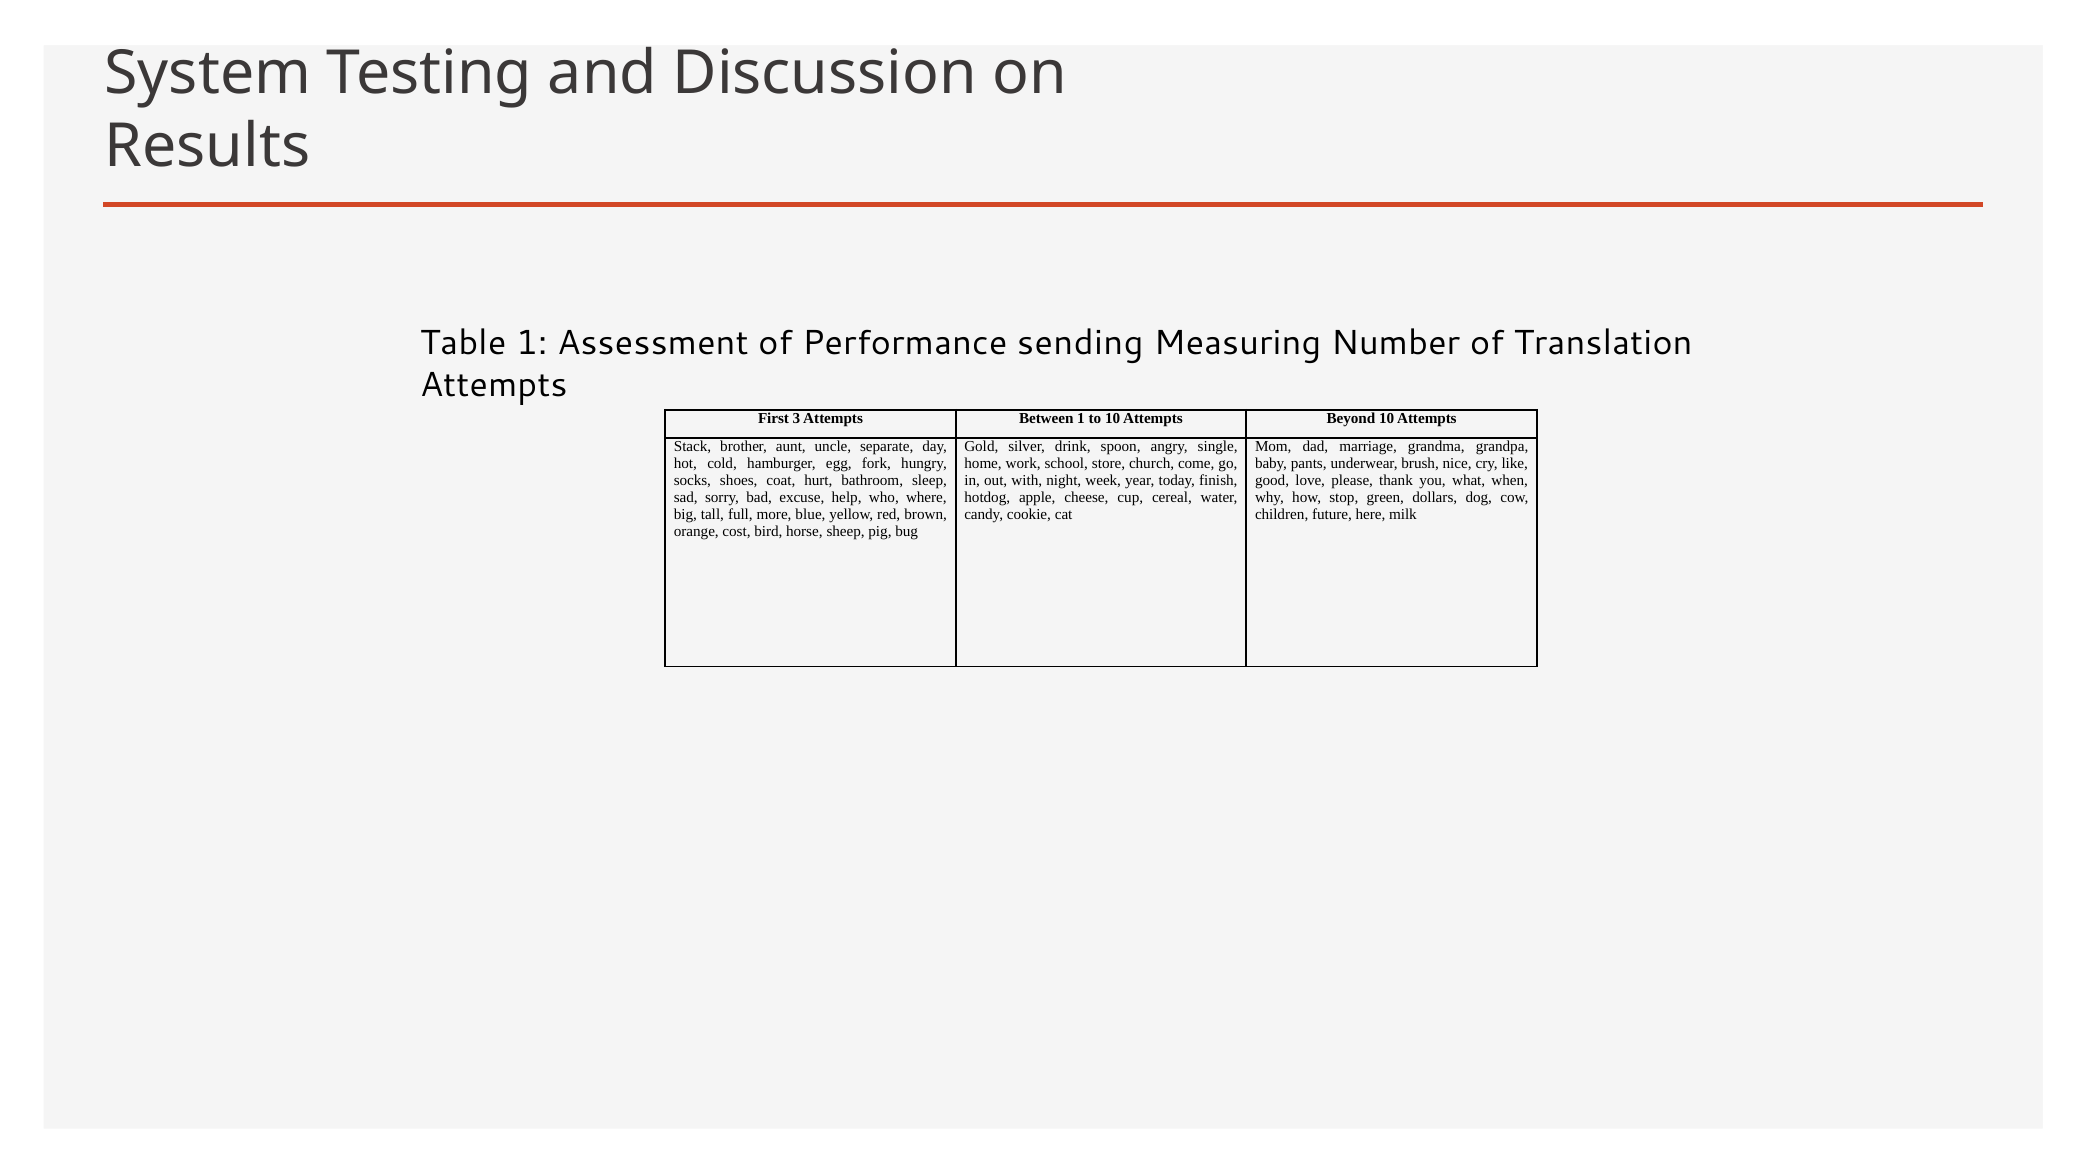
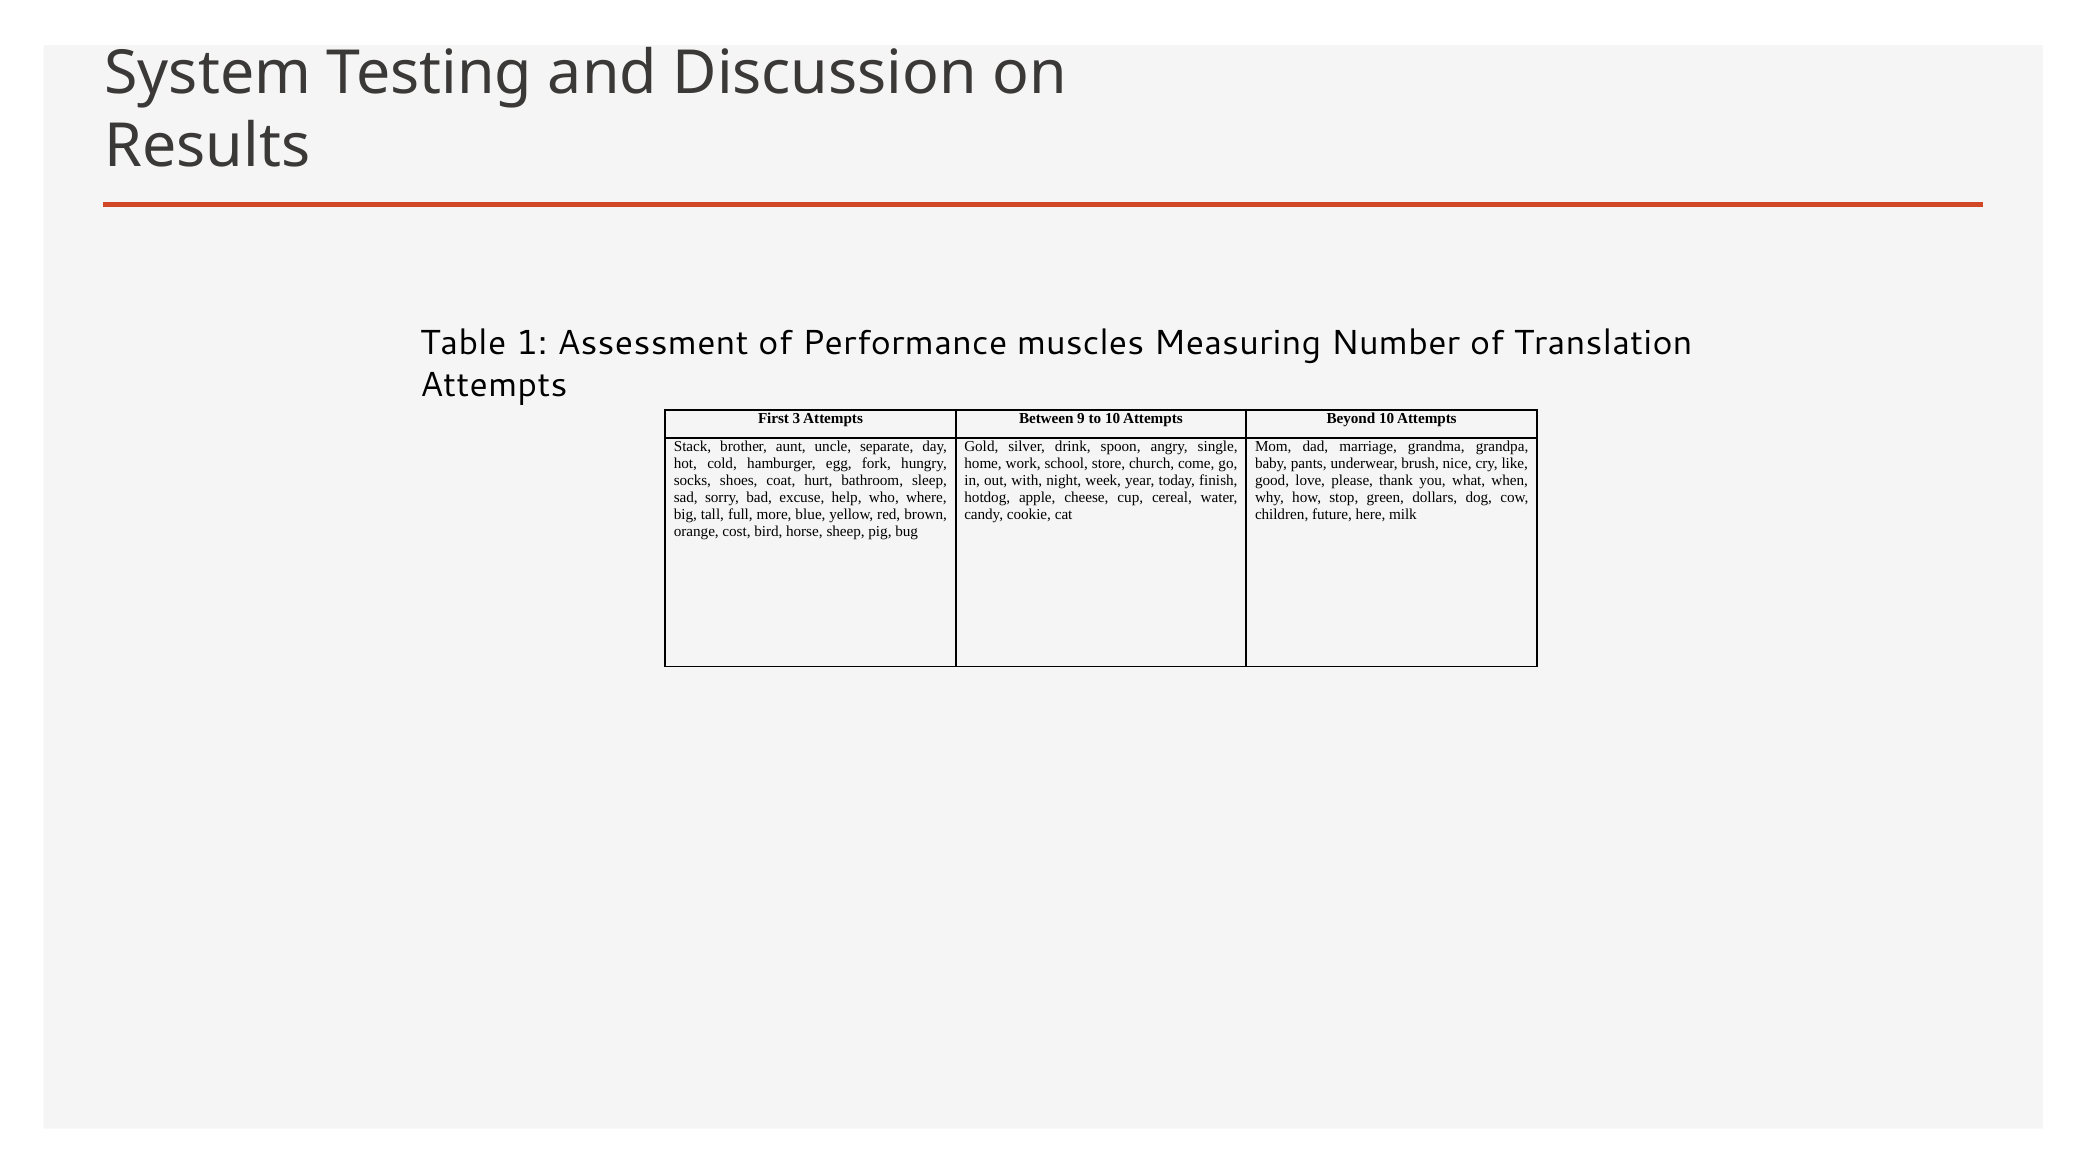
sending: sending -> muscles (1081, 344)
Between 1: 1 -> 9 (1081, 418)
